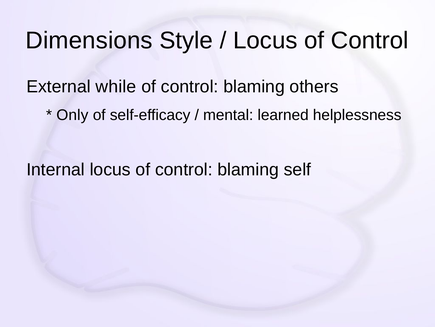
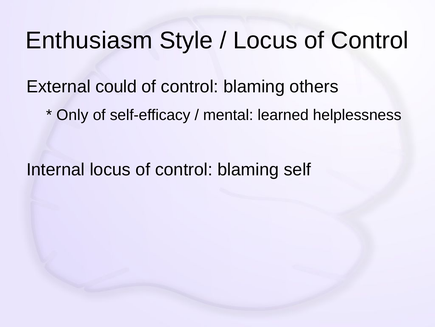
Dimensions: Dimensions -> Enthusiasm (89, 40)
while: while -> could (116, 86)
